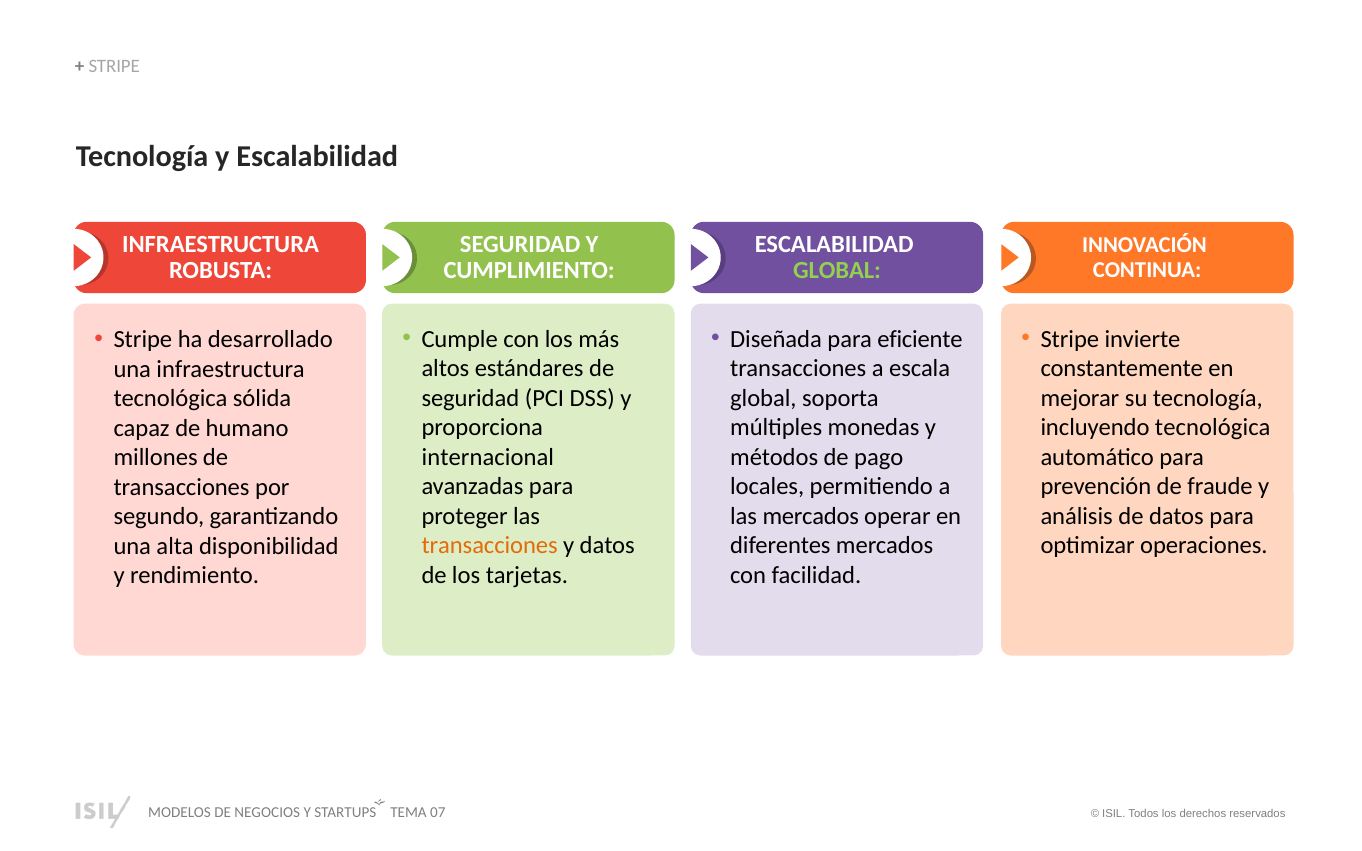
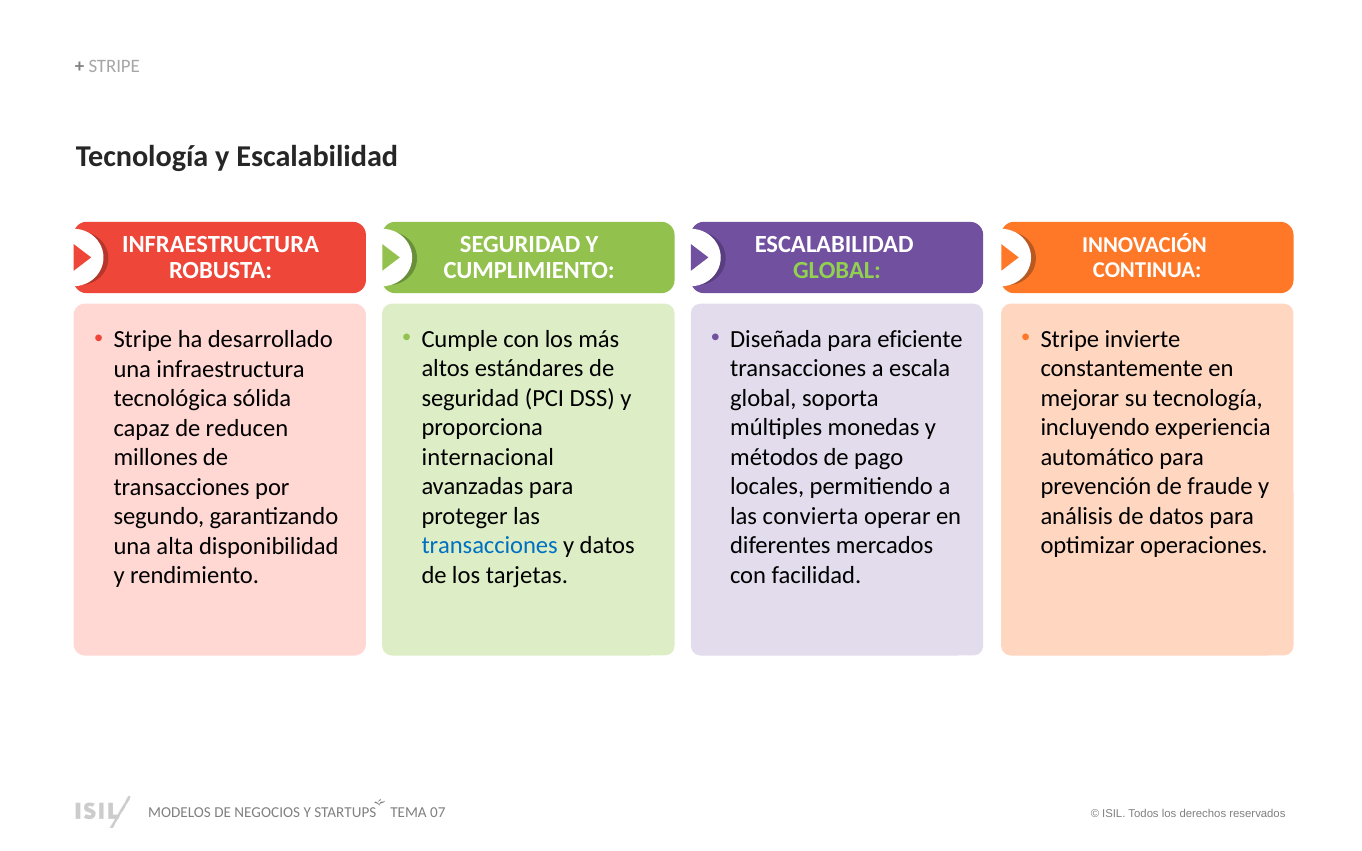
incluyendo tecnológica: tecnológica -> experiencia (1213, 428)
humano: humano -> reducen (247, 428)
las mercados: mercados -> convierta (810, 516)
transacciones colour: orange -> blue (490, 546)
